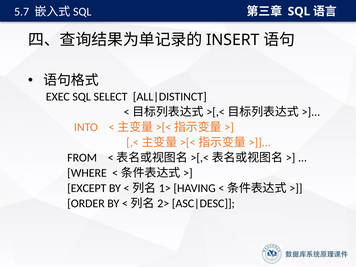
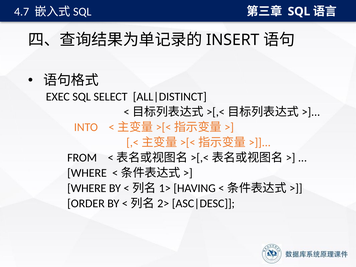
5.7: 5.7 -> 4.7 (22, 12)
EXCEPT: EXCEPT -> WHERE (87, 188)
